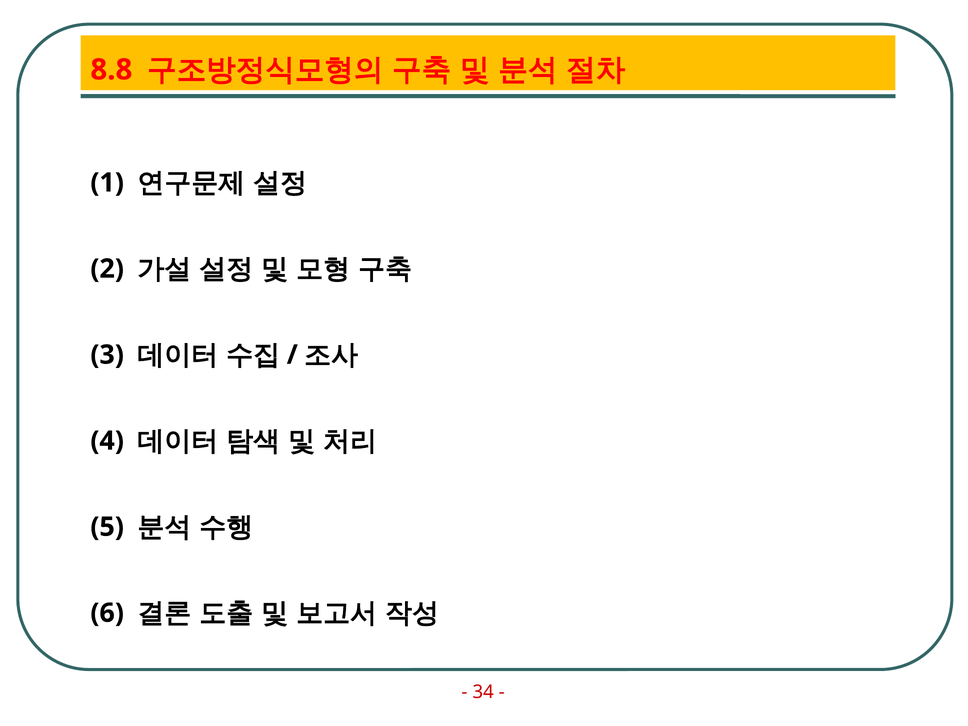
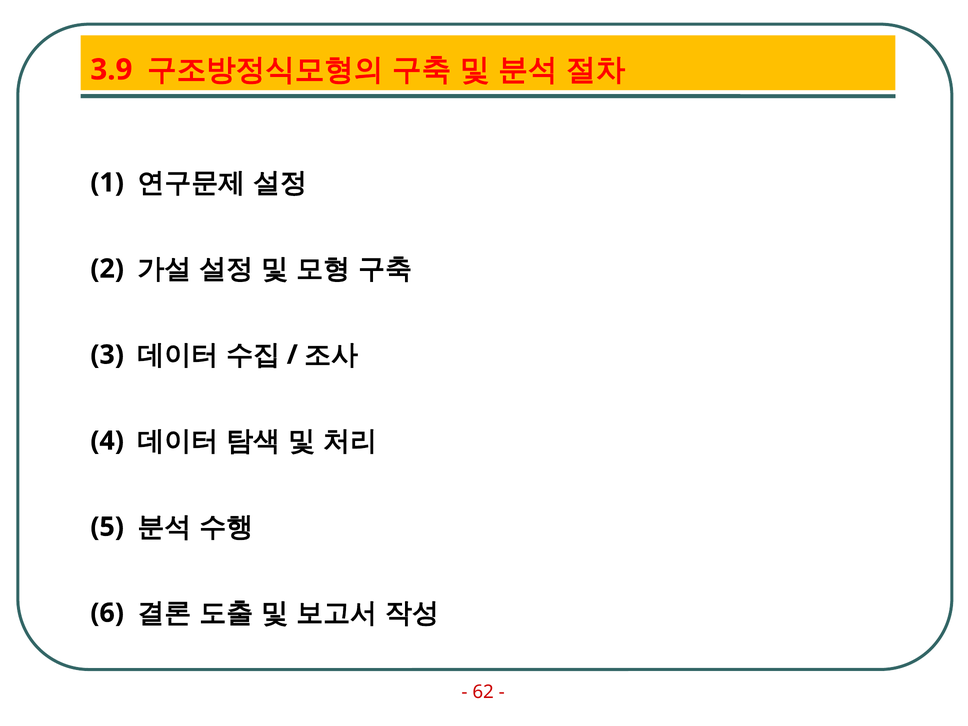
8.8: 8.8 -> 3.9 (111, 70)
34: 34 -> 62 (483, 692)
